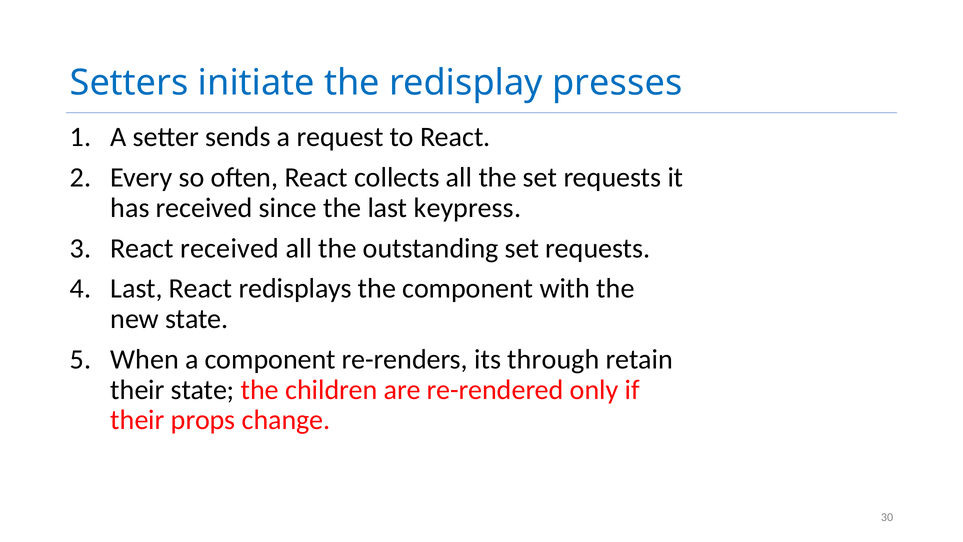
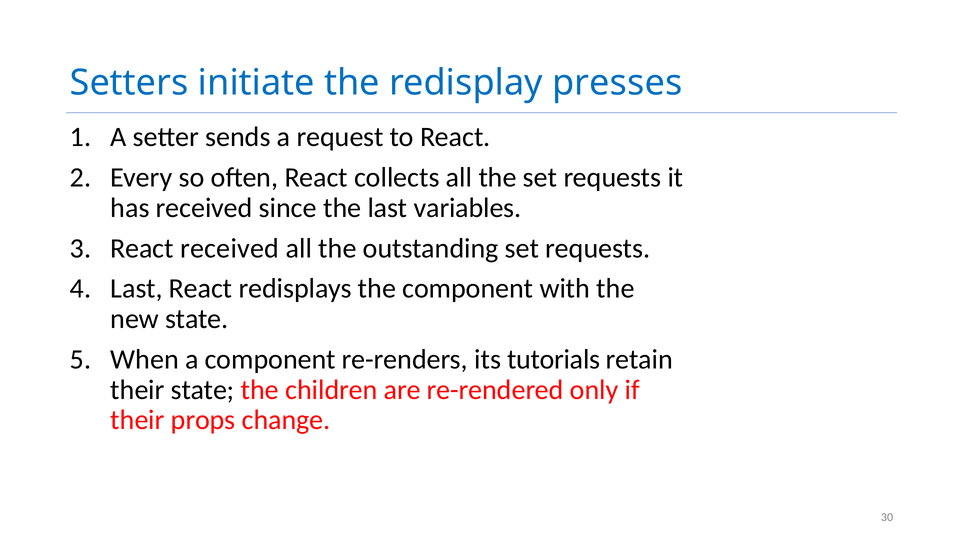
keypress: keypress -> variables (468, 208)
through: through -> tutorials (554, 359)
